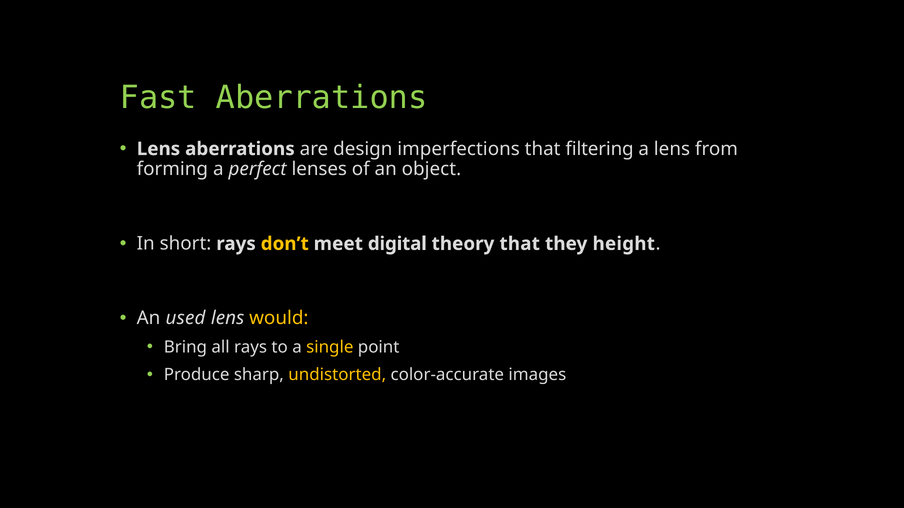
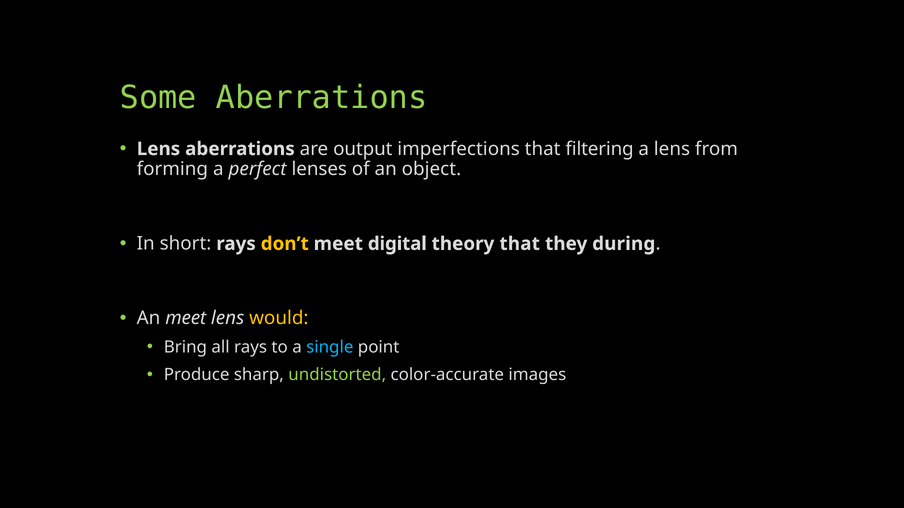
Fast: Fast -> Some (158, 98)
design: design -> output (363, 149)
height: height -> during (624, 244)
An used: used -> meet (186, 319)
single colour: yellow -> light blue (330, 347)
undistorted colour: yellow -> light green (337, 375)
